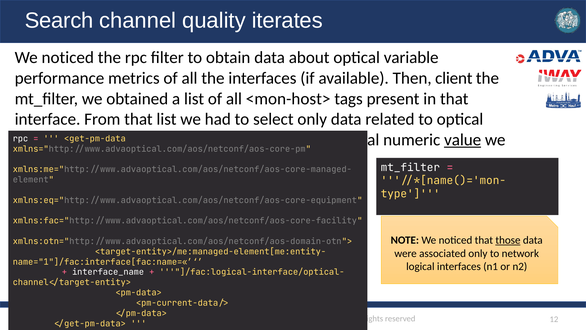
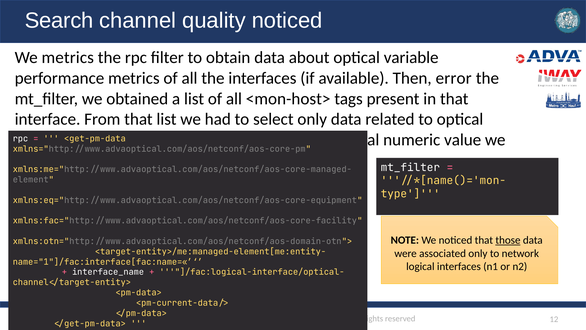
quality iterates: iterates -> noticed (287, 20)
noticed: noticed -> metrics (68, 58)
client: client -> error (454, 78)
value underline: present -> none (463, 140)
